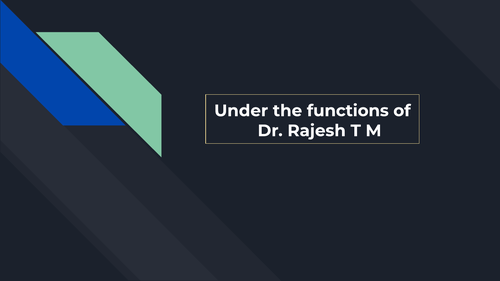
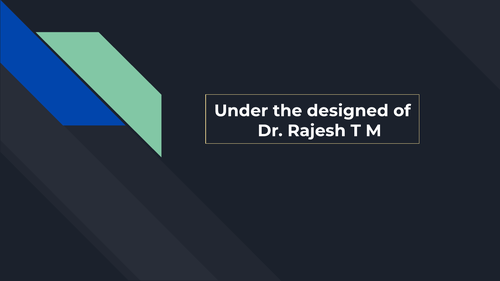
functions: functions -> designed (348, 111)
